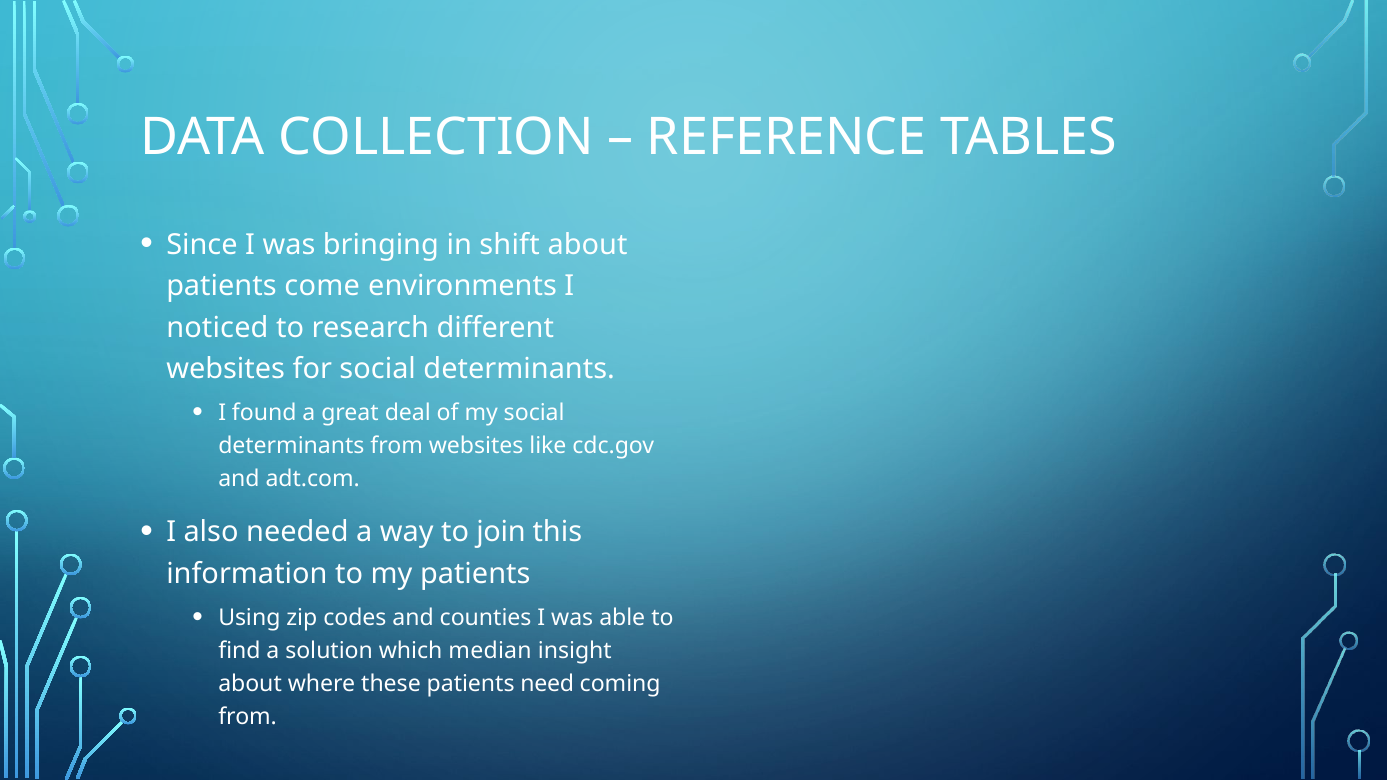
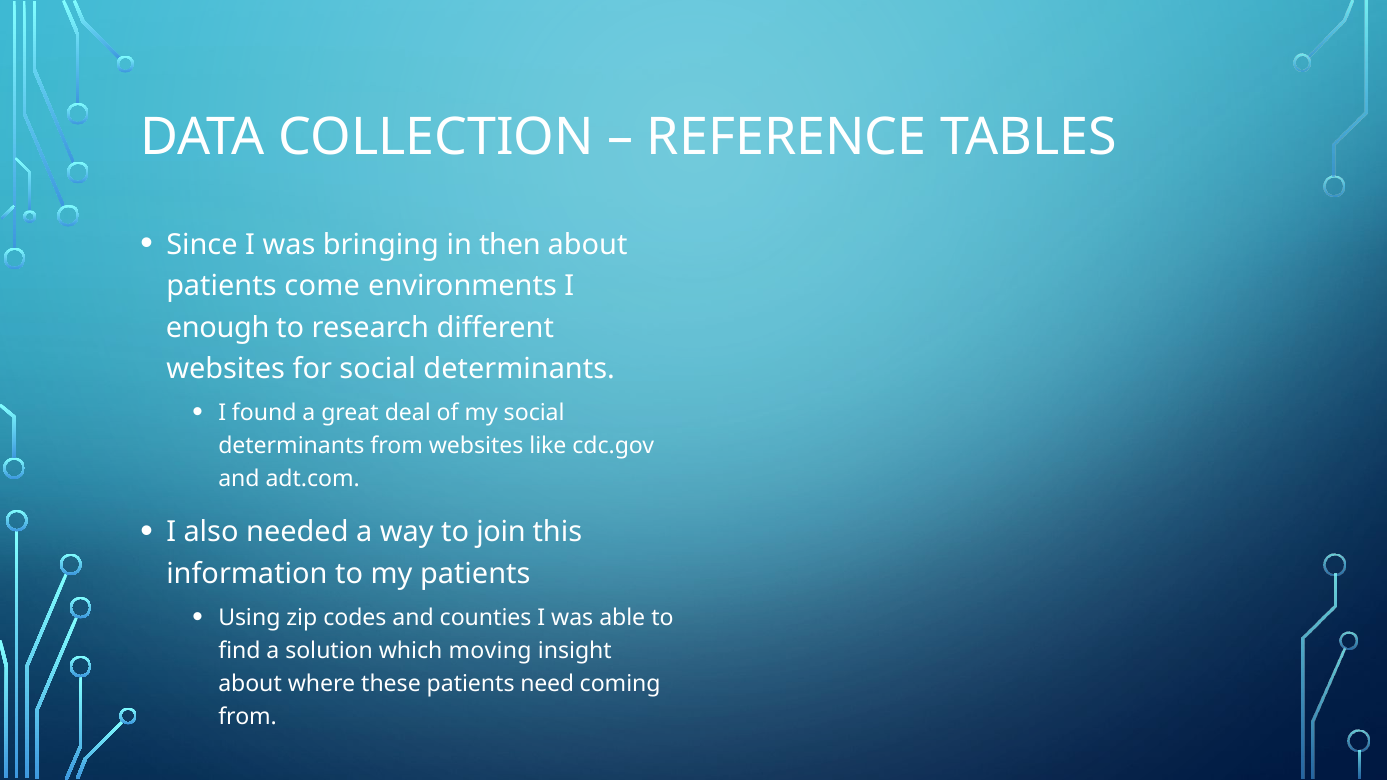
shift: shift -> then (510, 245)
noticed: noticed -> enough (218, 328)
median: median -> moving (490, 651)
